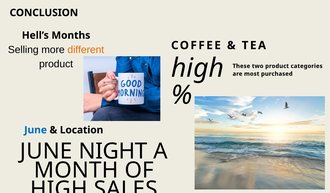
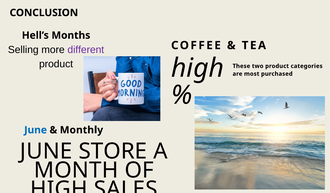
different colour: orange -> purple (86, 50)
Location: Location -> Monthly (81, 130)
NIGHT: NIGHT -> STORE (113, 151)
